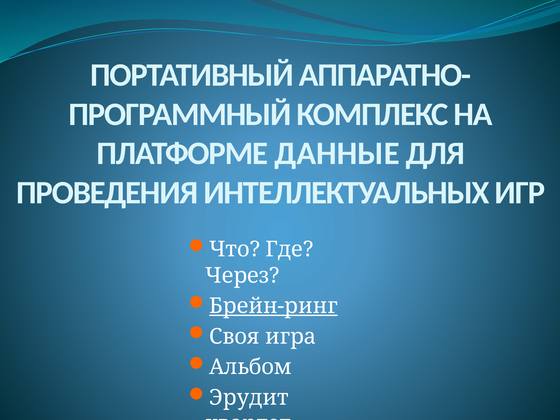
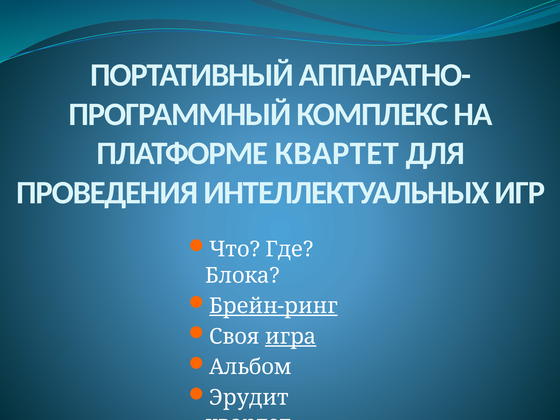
ПЛАТФОРМЕ ДАННЫЕ: ДАННЫЕ -> КВАРТЕТ (337, 153)
Через: Через -> Блока (243, 276)
игра underline: none -> present (291, 337)
